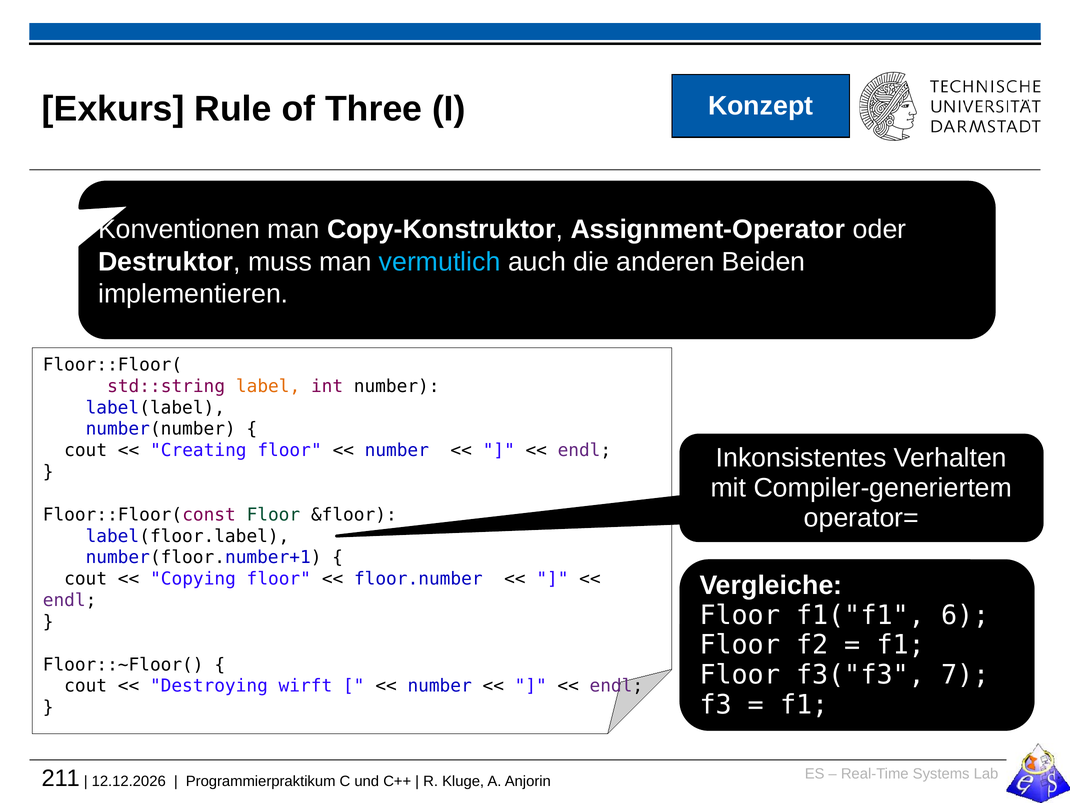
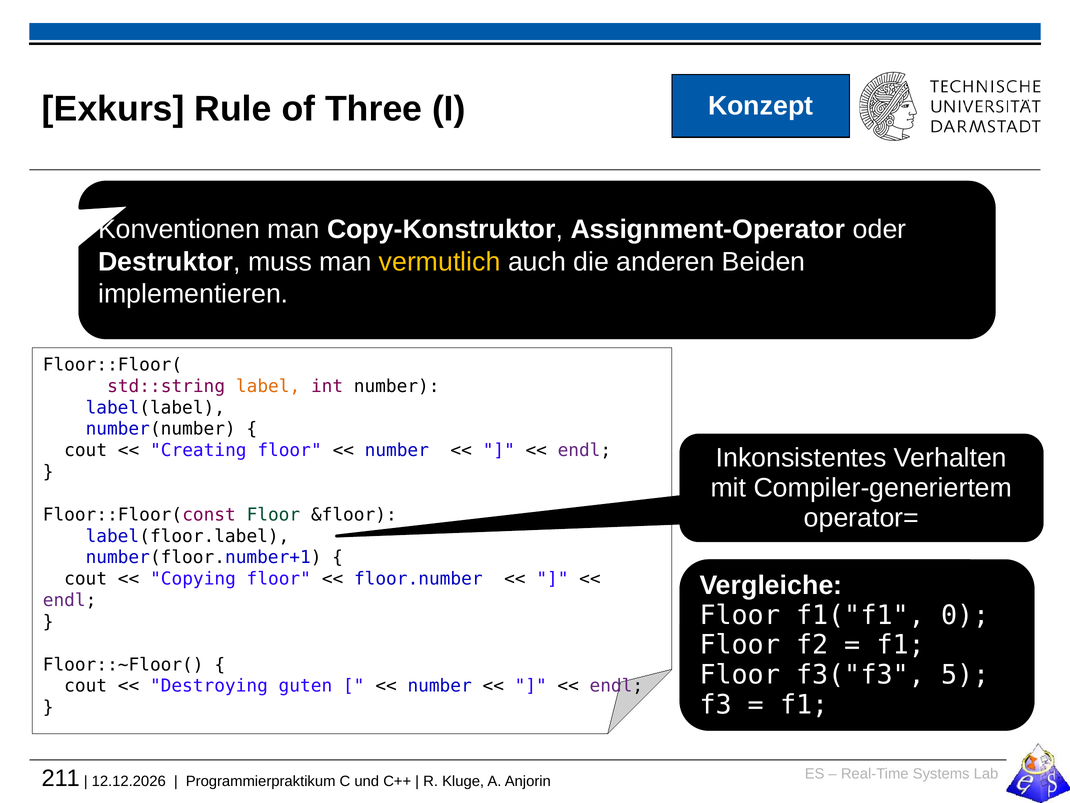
vermutlich colour: light blue -> yellow (440, 262)
6: 6 -> 0 (965, 615)
7: 7 -> 5 (965, 675)
wirft: wirft -> guten (305, 686)
